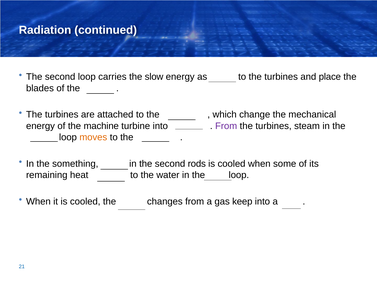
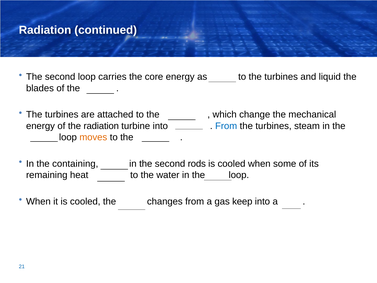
slow: slow -> core (154, 77)
and place: place -> liquid (330, 77)
the machine: machine -> radiation (101, 126)
From colour: purple -> blue (226, 126)
something: something -> containing (75, 164)
